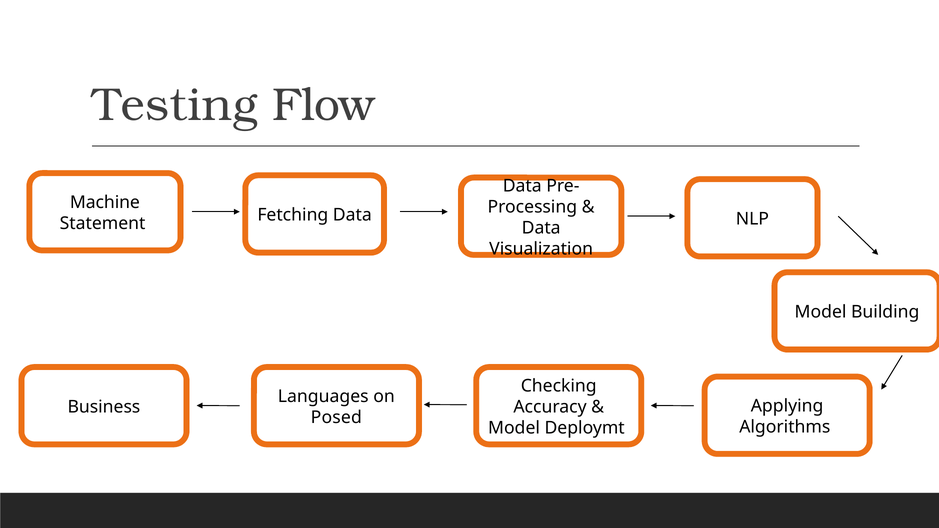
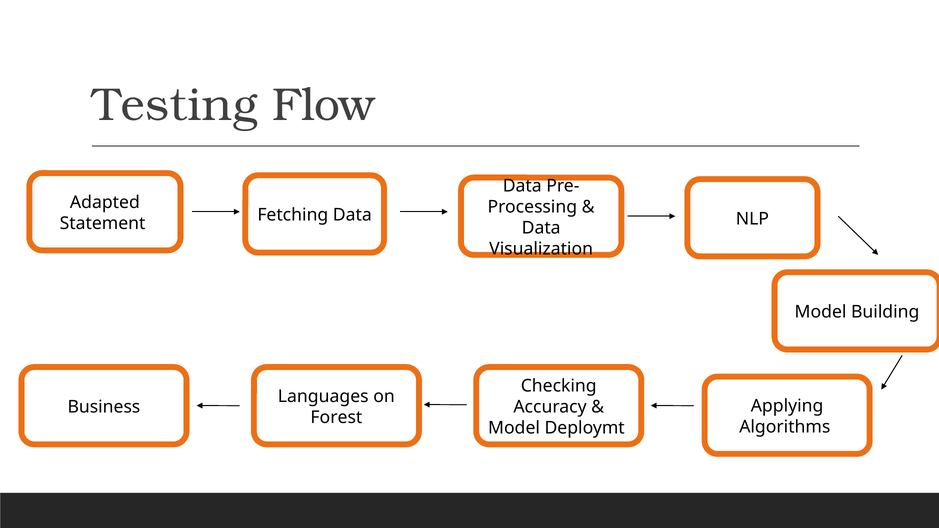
Machine: Machine -> Adapted (105, 202)
Posed: Posed -> Forest (336, 418)
